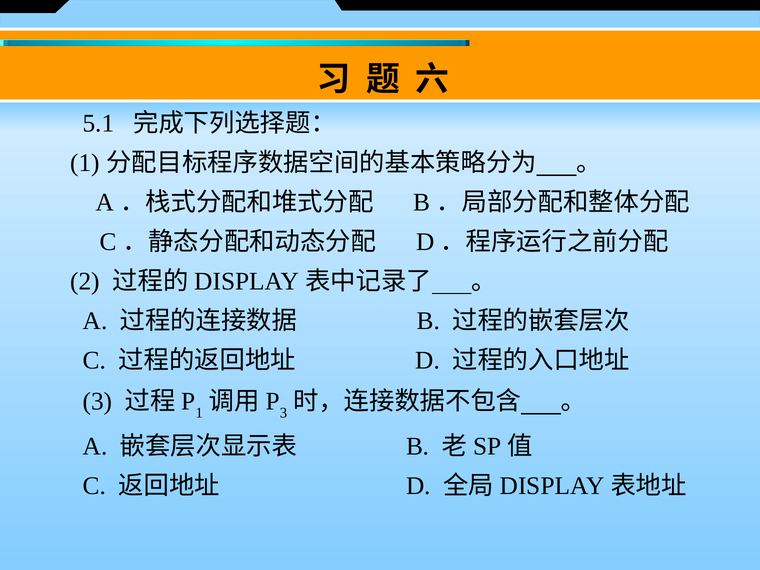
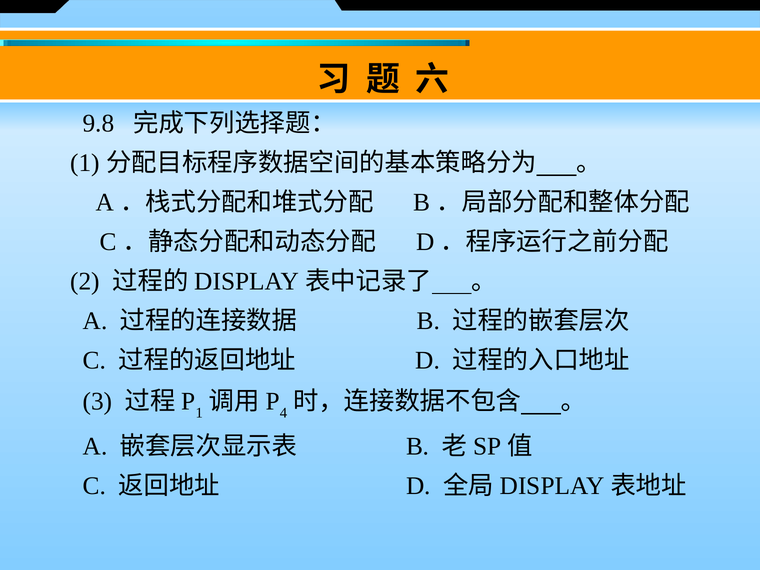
5.1: 5.1 -> 9.8 (99, 123)
3: 3 -> 4 (283, 413)
